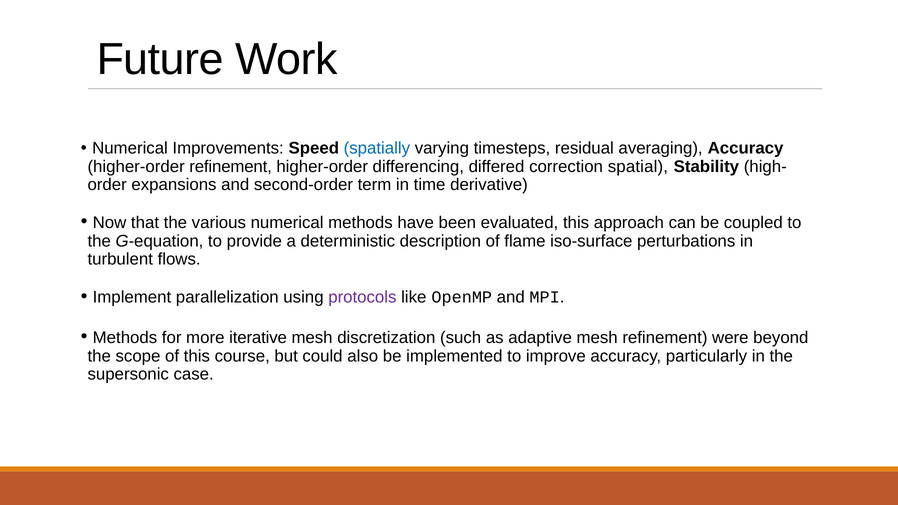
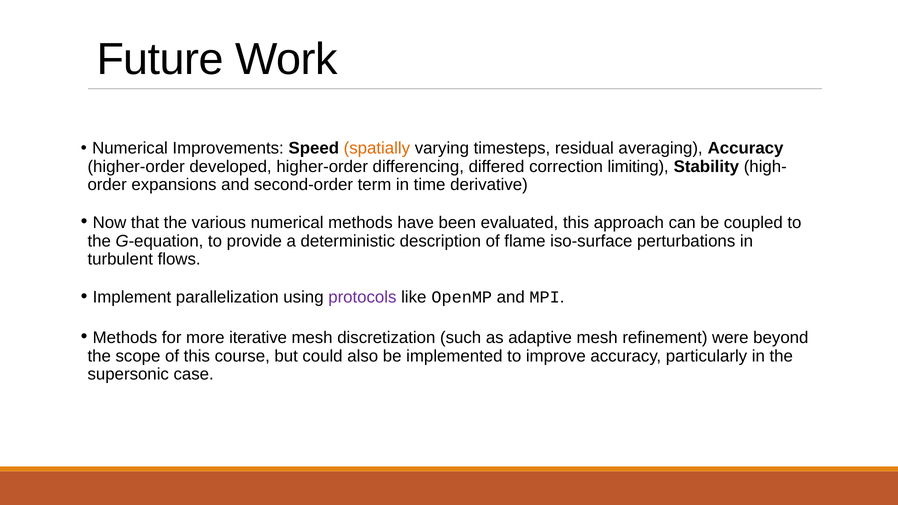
spatially colour: blue -> orange (377, 148)
higher-order refinement: refinement -> developed (231, 167)
spatial: spatial -> limiting (638, 167)
